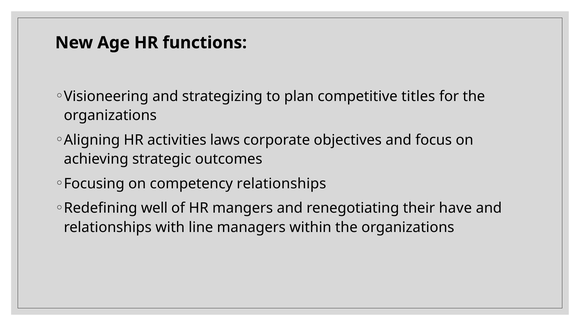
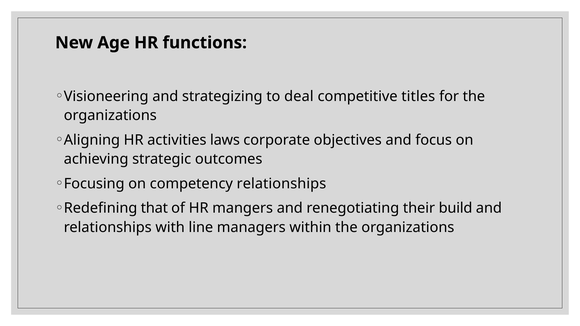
plan: plan -> deal (299, 96)
well: well -> that (154, 208)
have: have -> build (456, 208)
